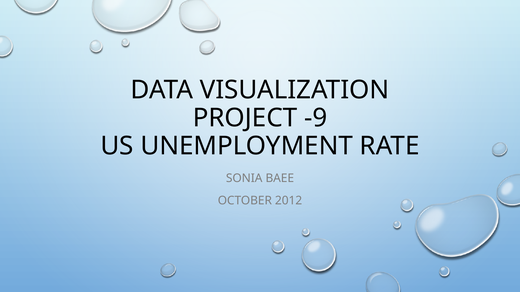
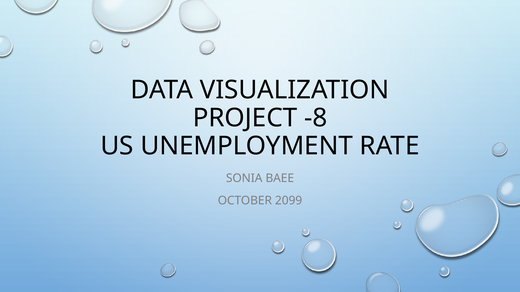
-9: -9 -> -8 (316, 118)
2012: 2012 -> 2099 (289, 201)
